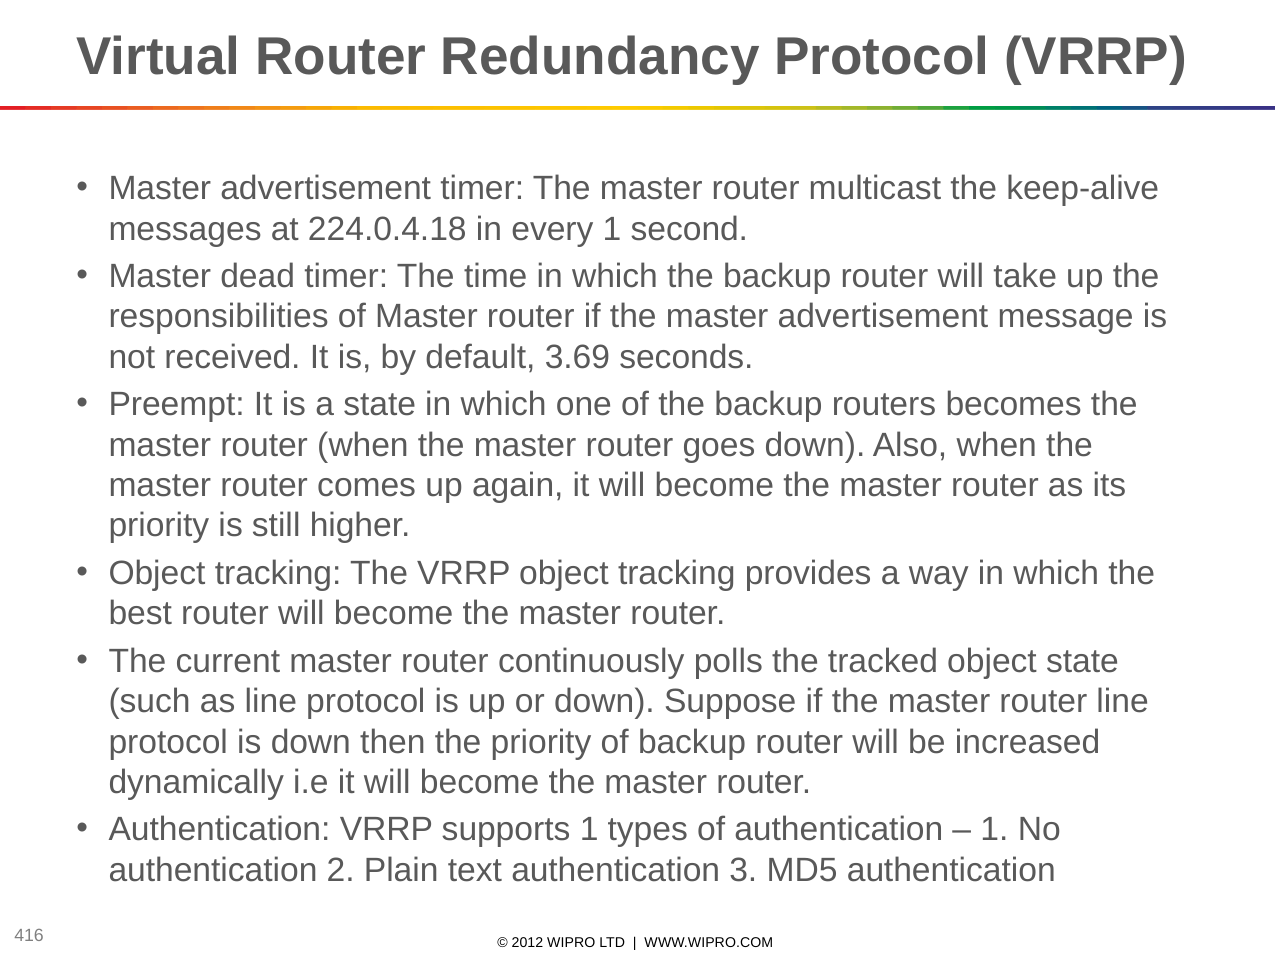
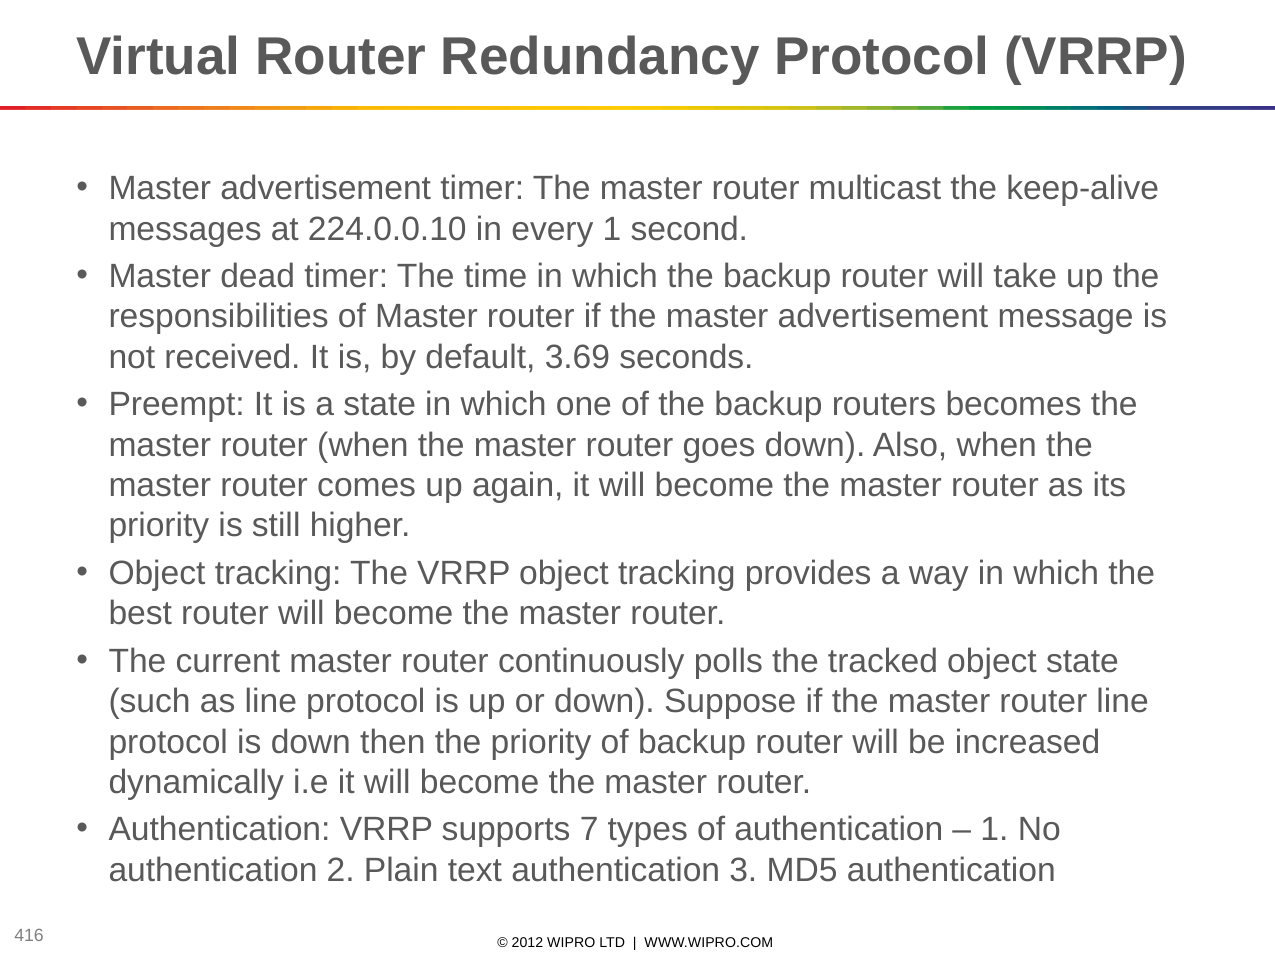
224.0.4.18: 224.0.4.18 -> 224.0.0.10 (387, 229)
supports 1: 1 -> 7 (589, 829)
